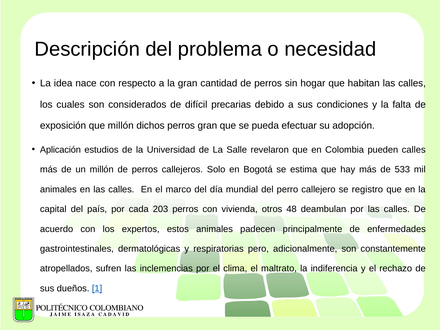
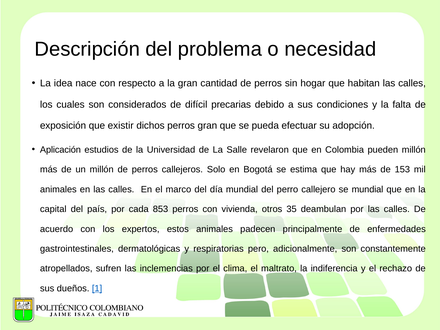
que millón: millón -> existir (121, 126)
pueden calles: calles -> millón (414, 150)
533: 533 -> 153 (402, 170)
se registro: registro -> mundial (367, 189)
203: 203 -> 853 (161, 209)
48: 48 -> 35 (292, 209)
